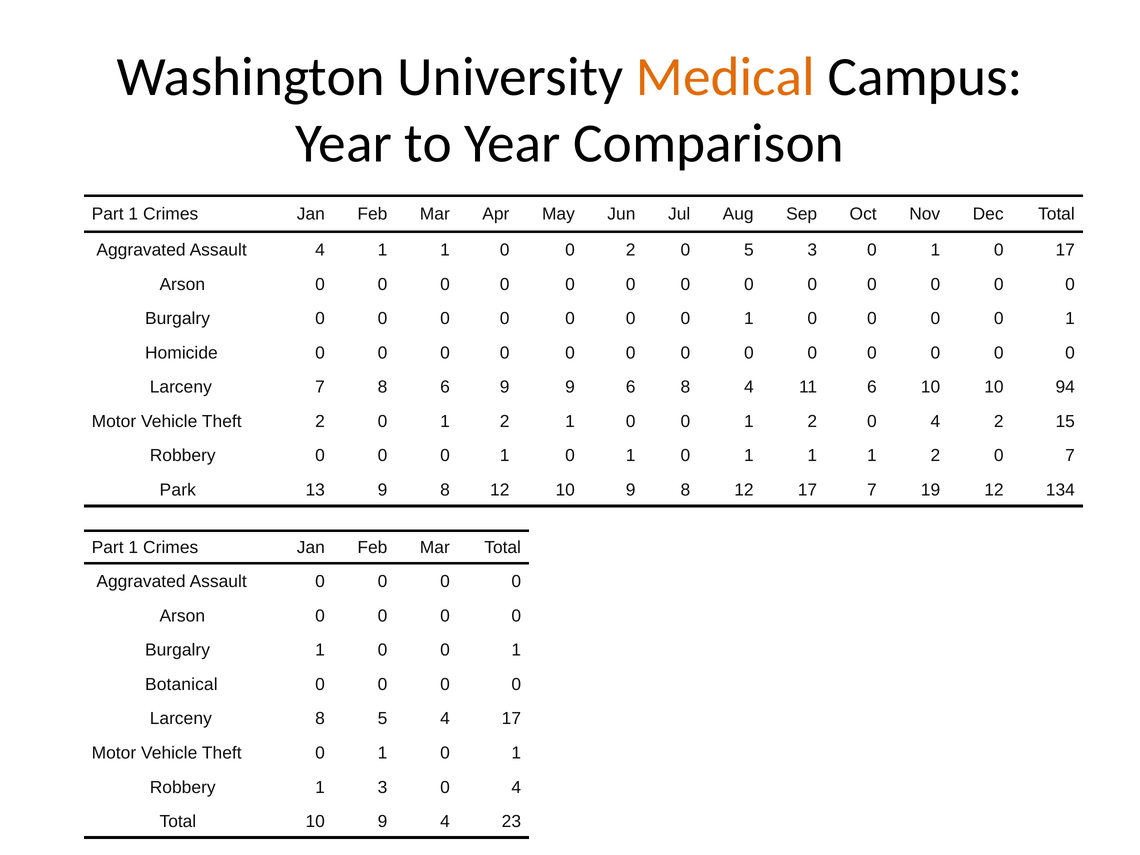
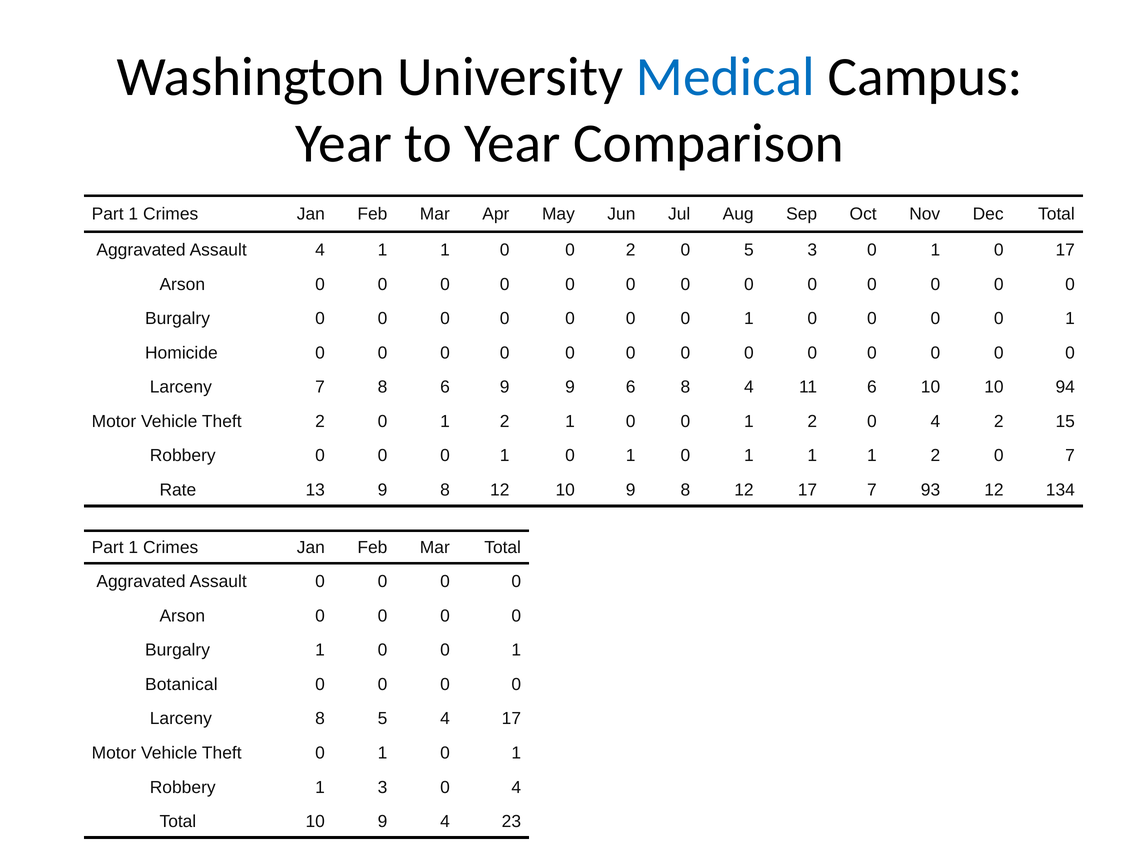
Medical colour: orange -> blue (725, 77)
Park: Park -> Rate (178, 490)
19: 19 -> 93 (931, 490)
